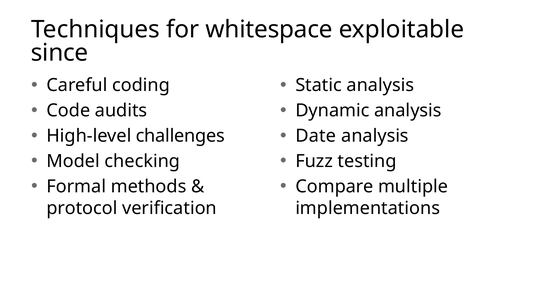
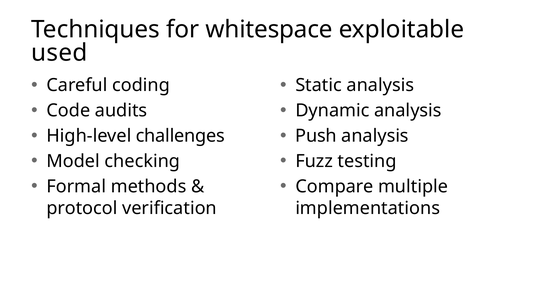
since: since -> used (59, 53)
Date: Date -> Push (316, 136)
